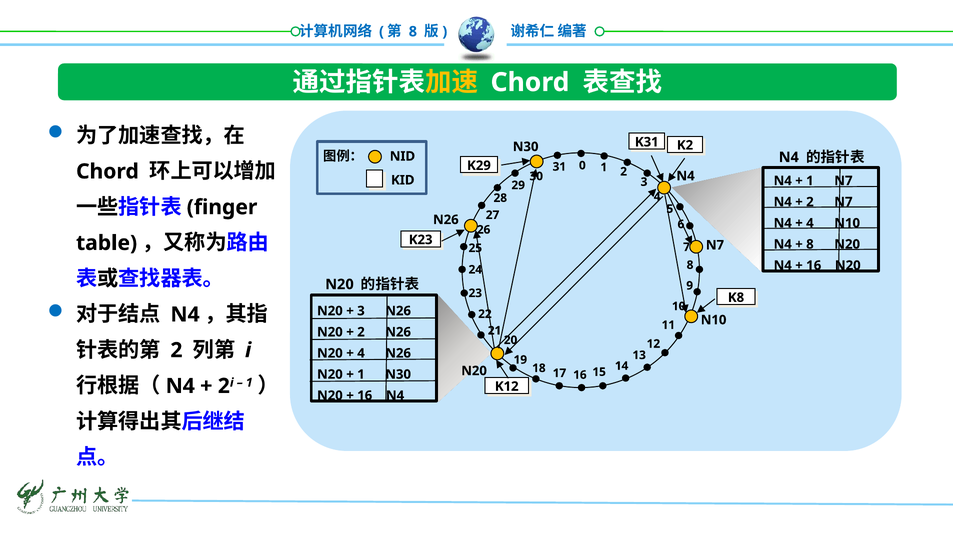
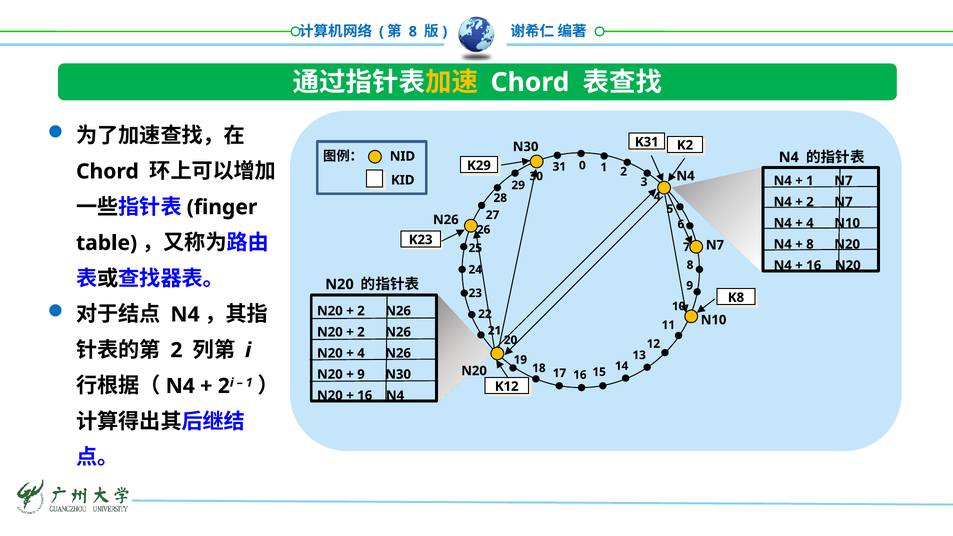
3: 3 -> 2 (361, 311)
1: 1 -> 9 (361, 374)
